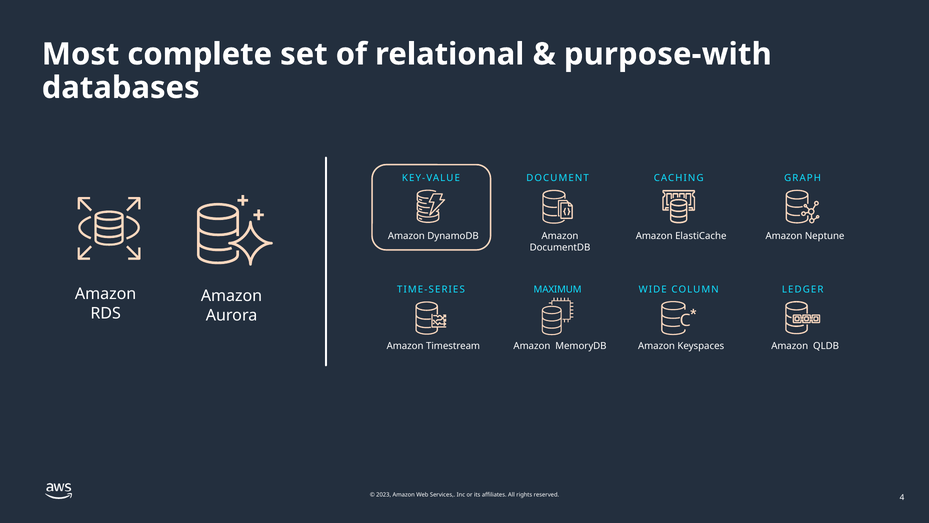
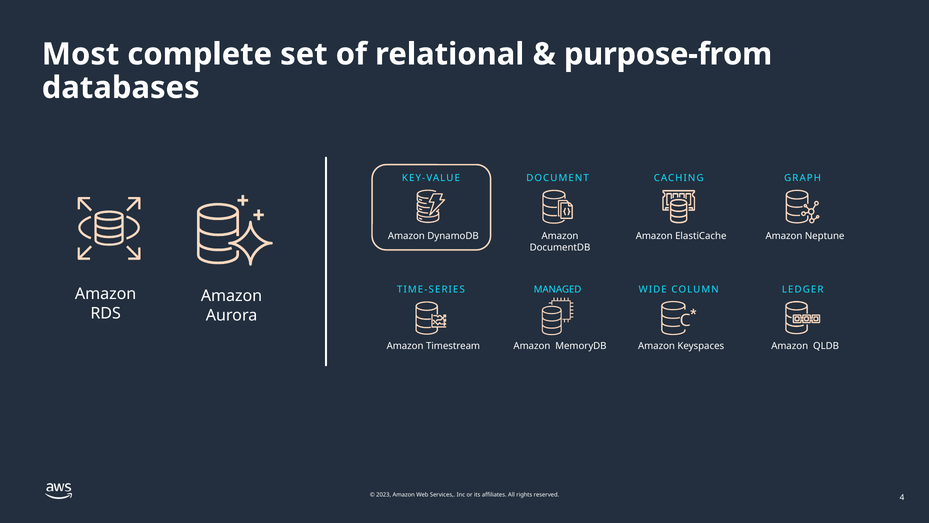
purpose-with: purpose-with -> purpose-from (668, 54)
MAXIMUM: MAXIMUM -> MANAGED (558, 289)
